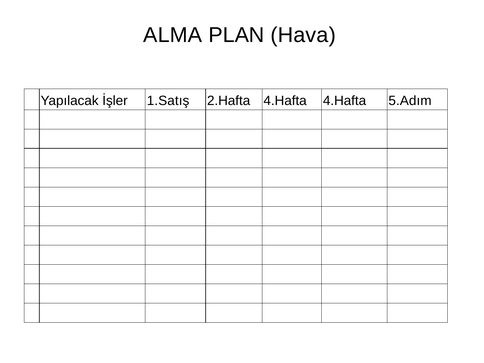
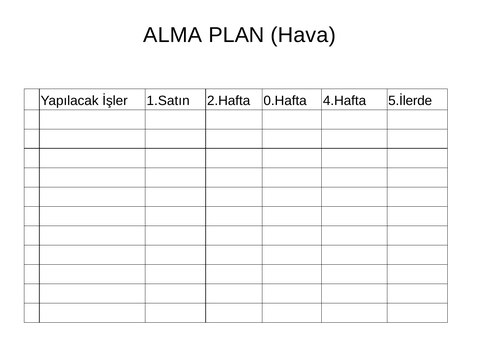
1.Satış: 1.Satış -> 1.Satın (168, 101)
2.Hafta 4.Hafta: 4.Hafta -> 0.Hafta (285, 101)
5.Adım: 5.Adım -> 5.İlerde (410, 101)
